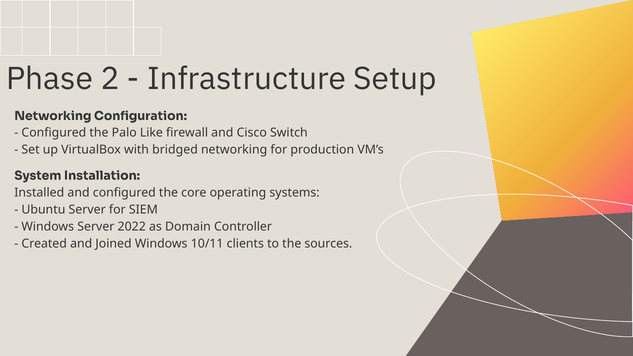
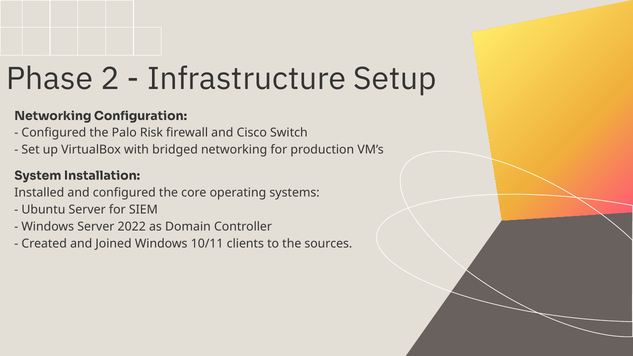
Like: Like -> Risk (151, 133)
